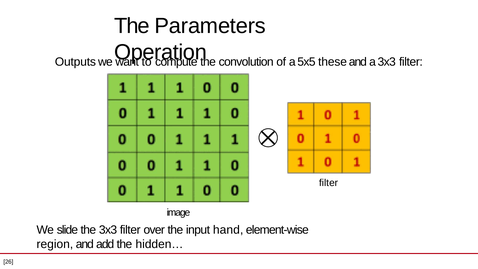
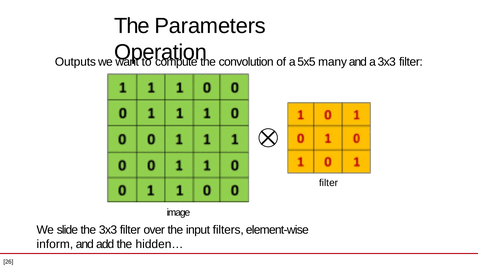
these: these -> many (333, 62)
hand: hand -> filters (228, 230)
region: region -> inform (55, 244)
